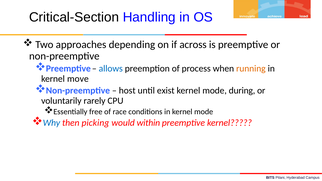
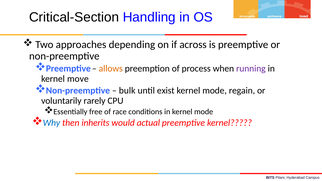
allows colour: blue -> orange (111, 69)
running colour: orange -> purple (251, 69)
host: host -> bulk (127, 91)
during: during -> regain (242, 91)
picking: picking -> inherits (95, 123)
within: within -> actual (148, 123)
